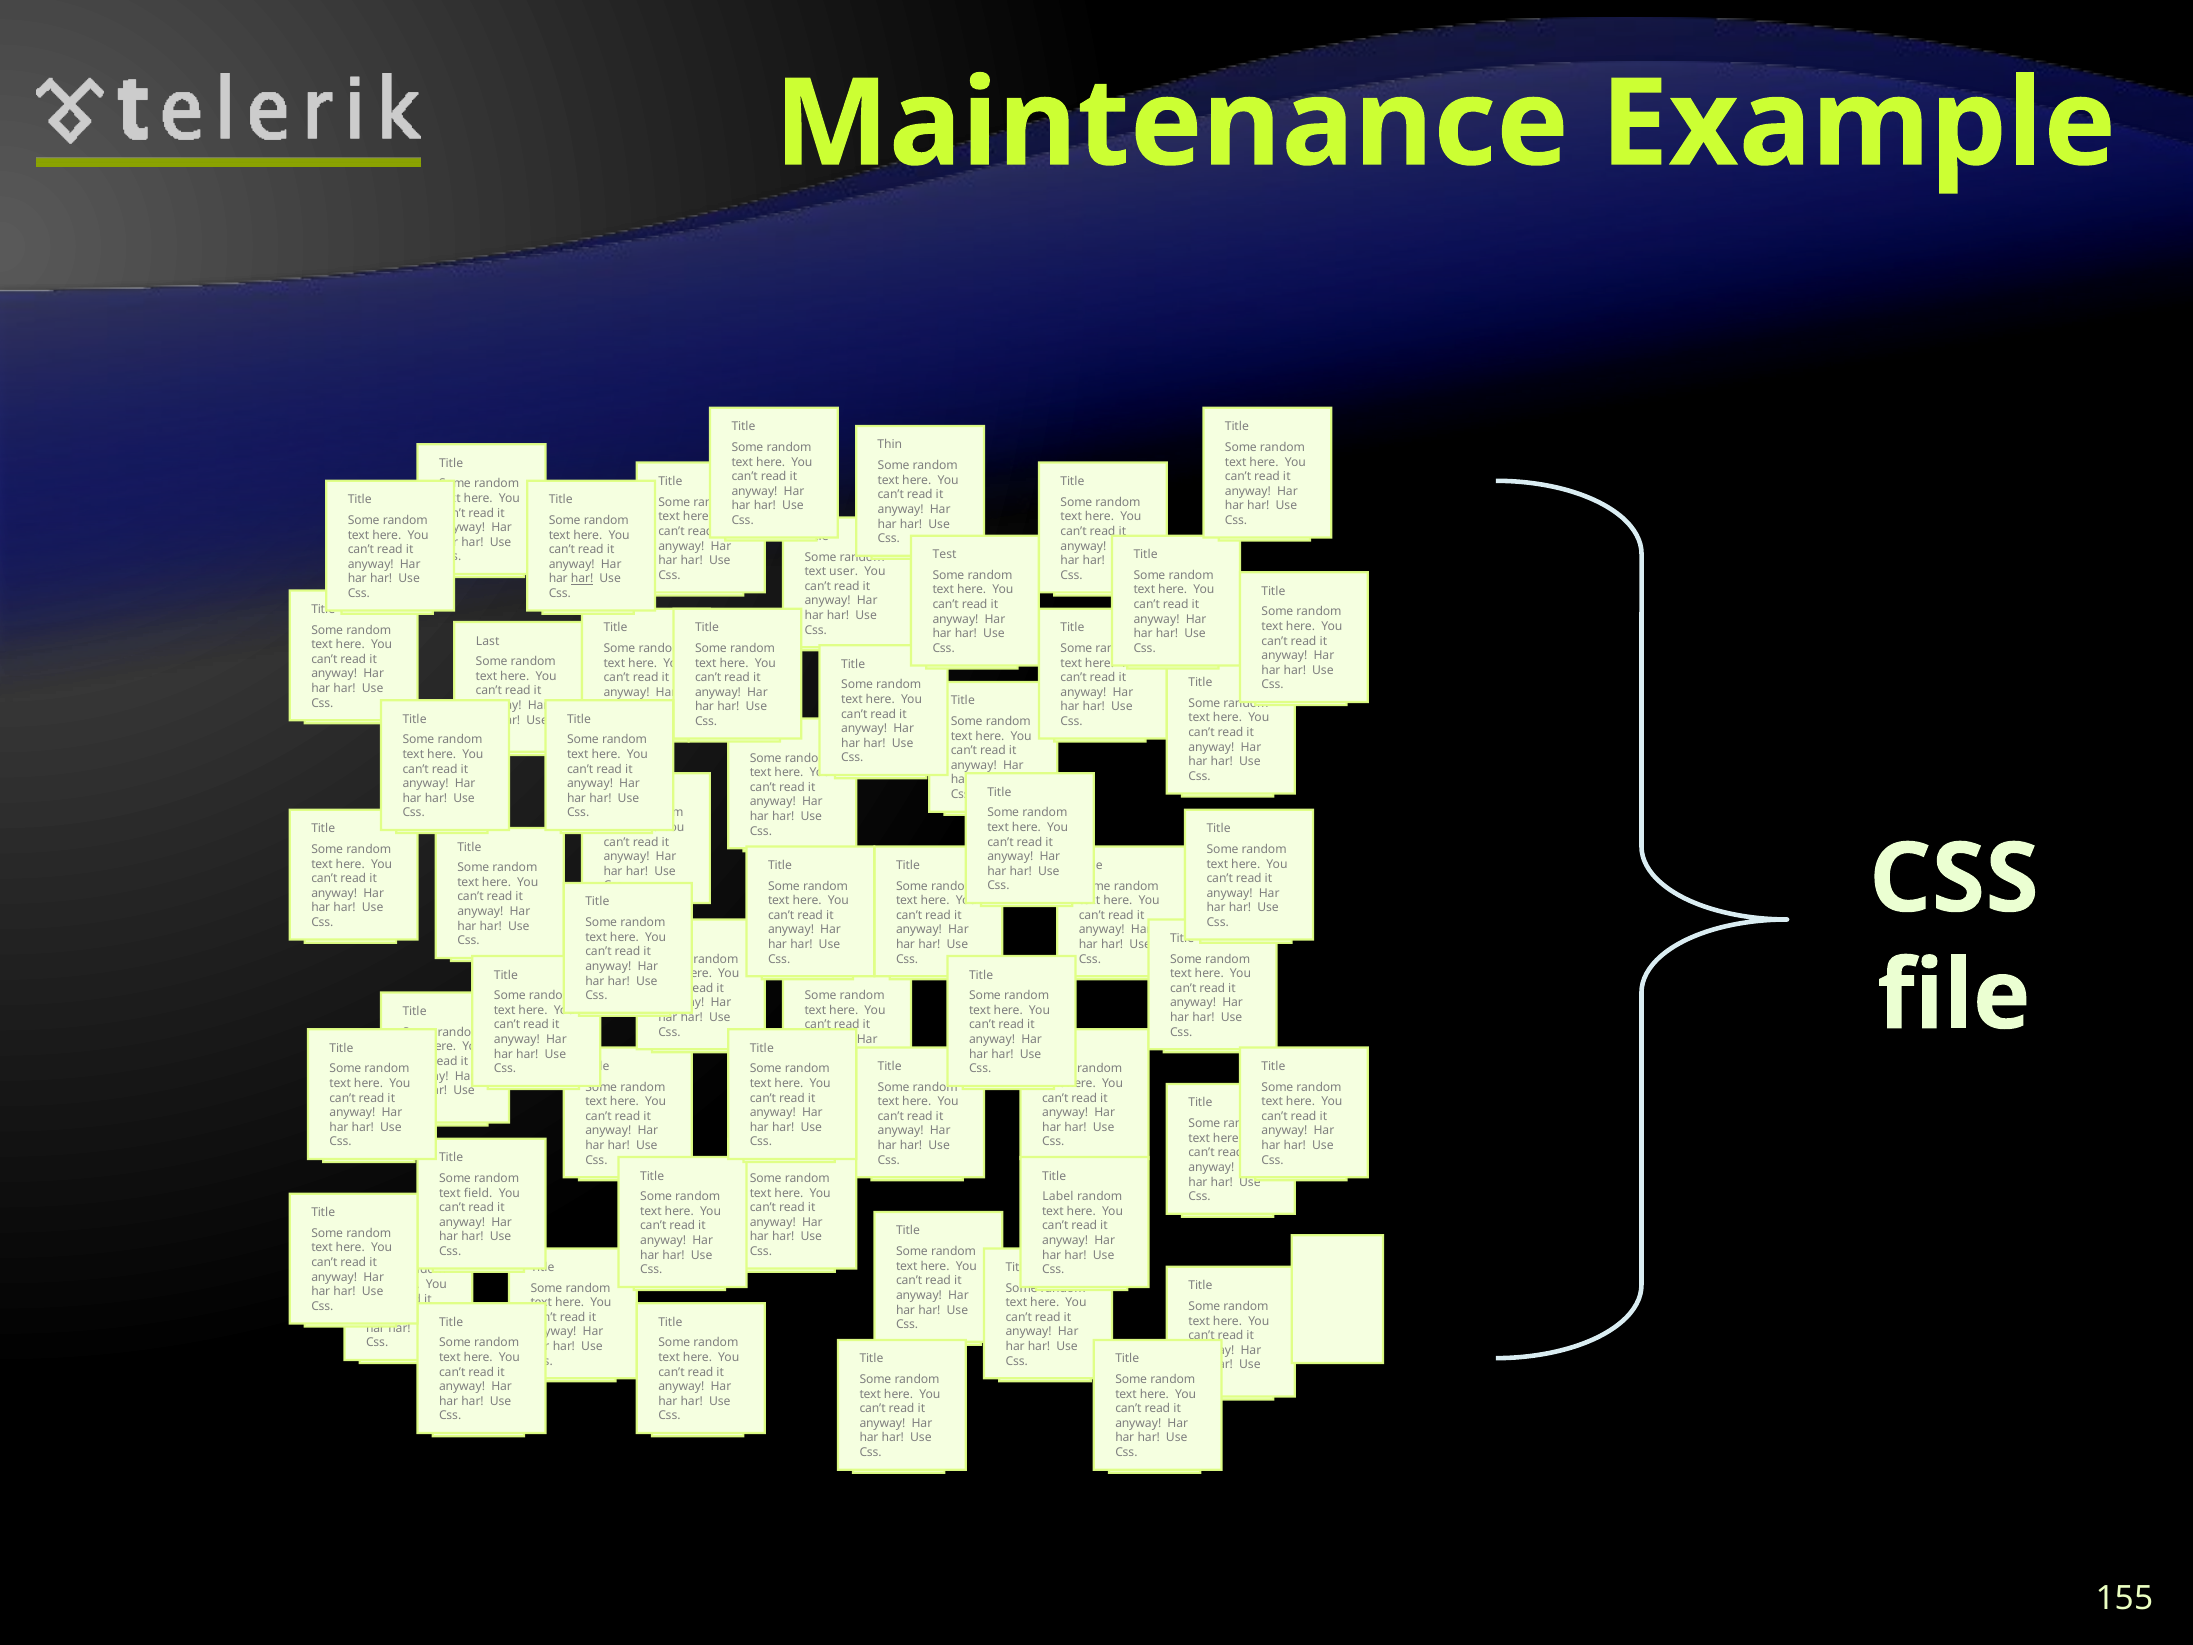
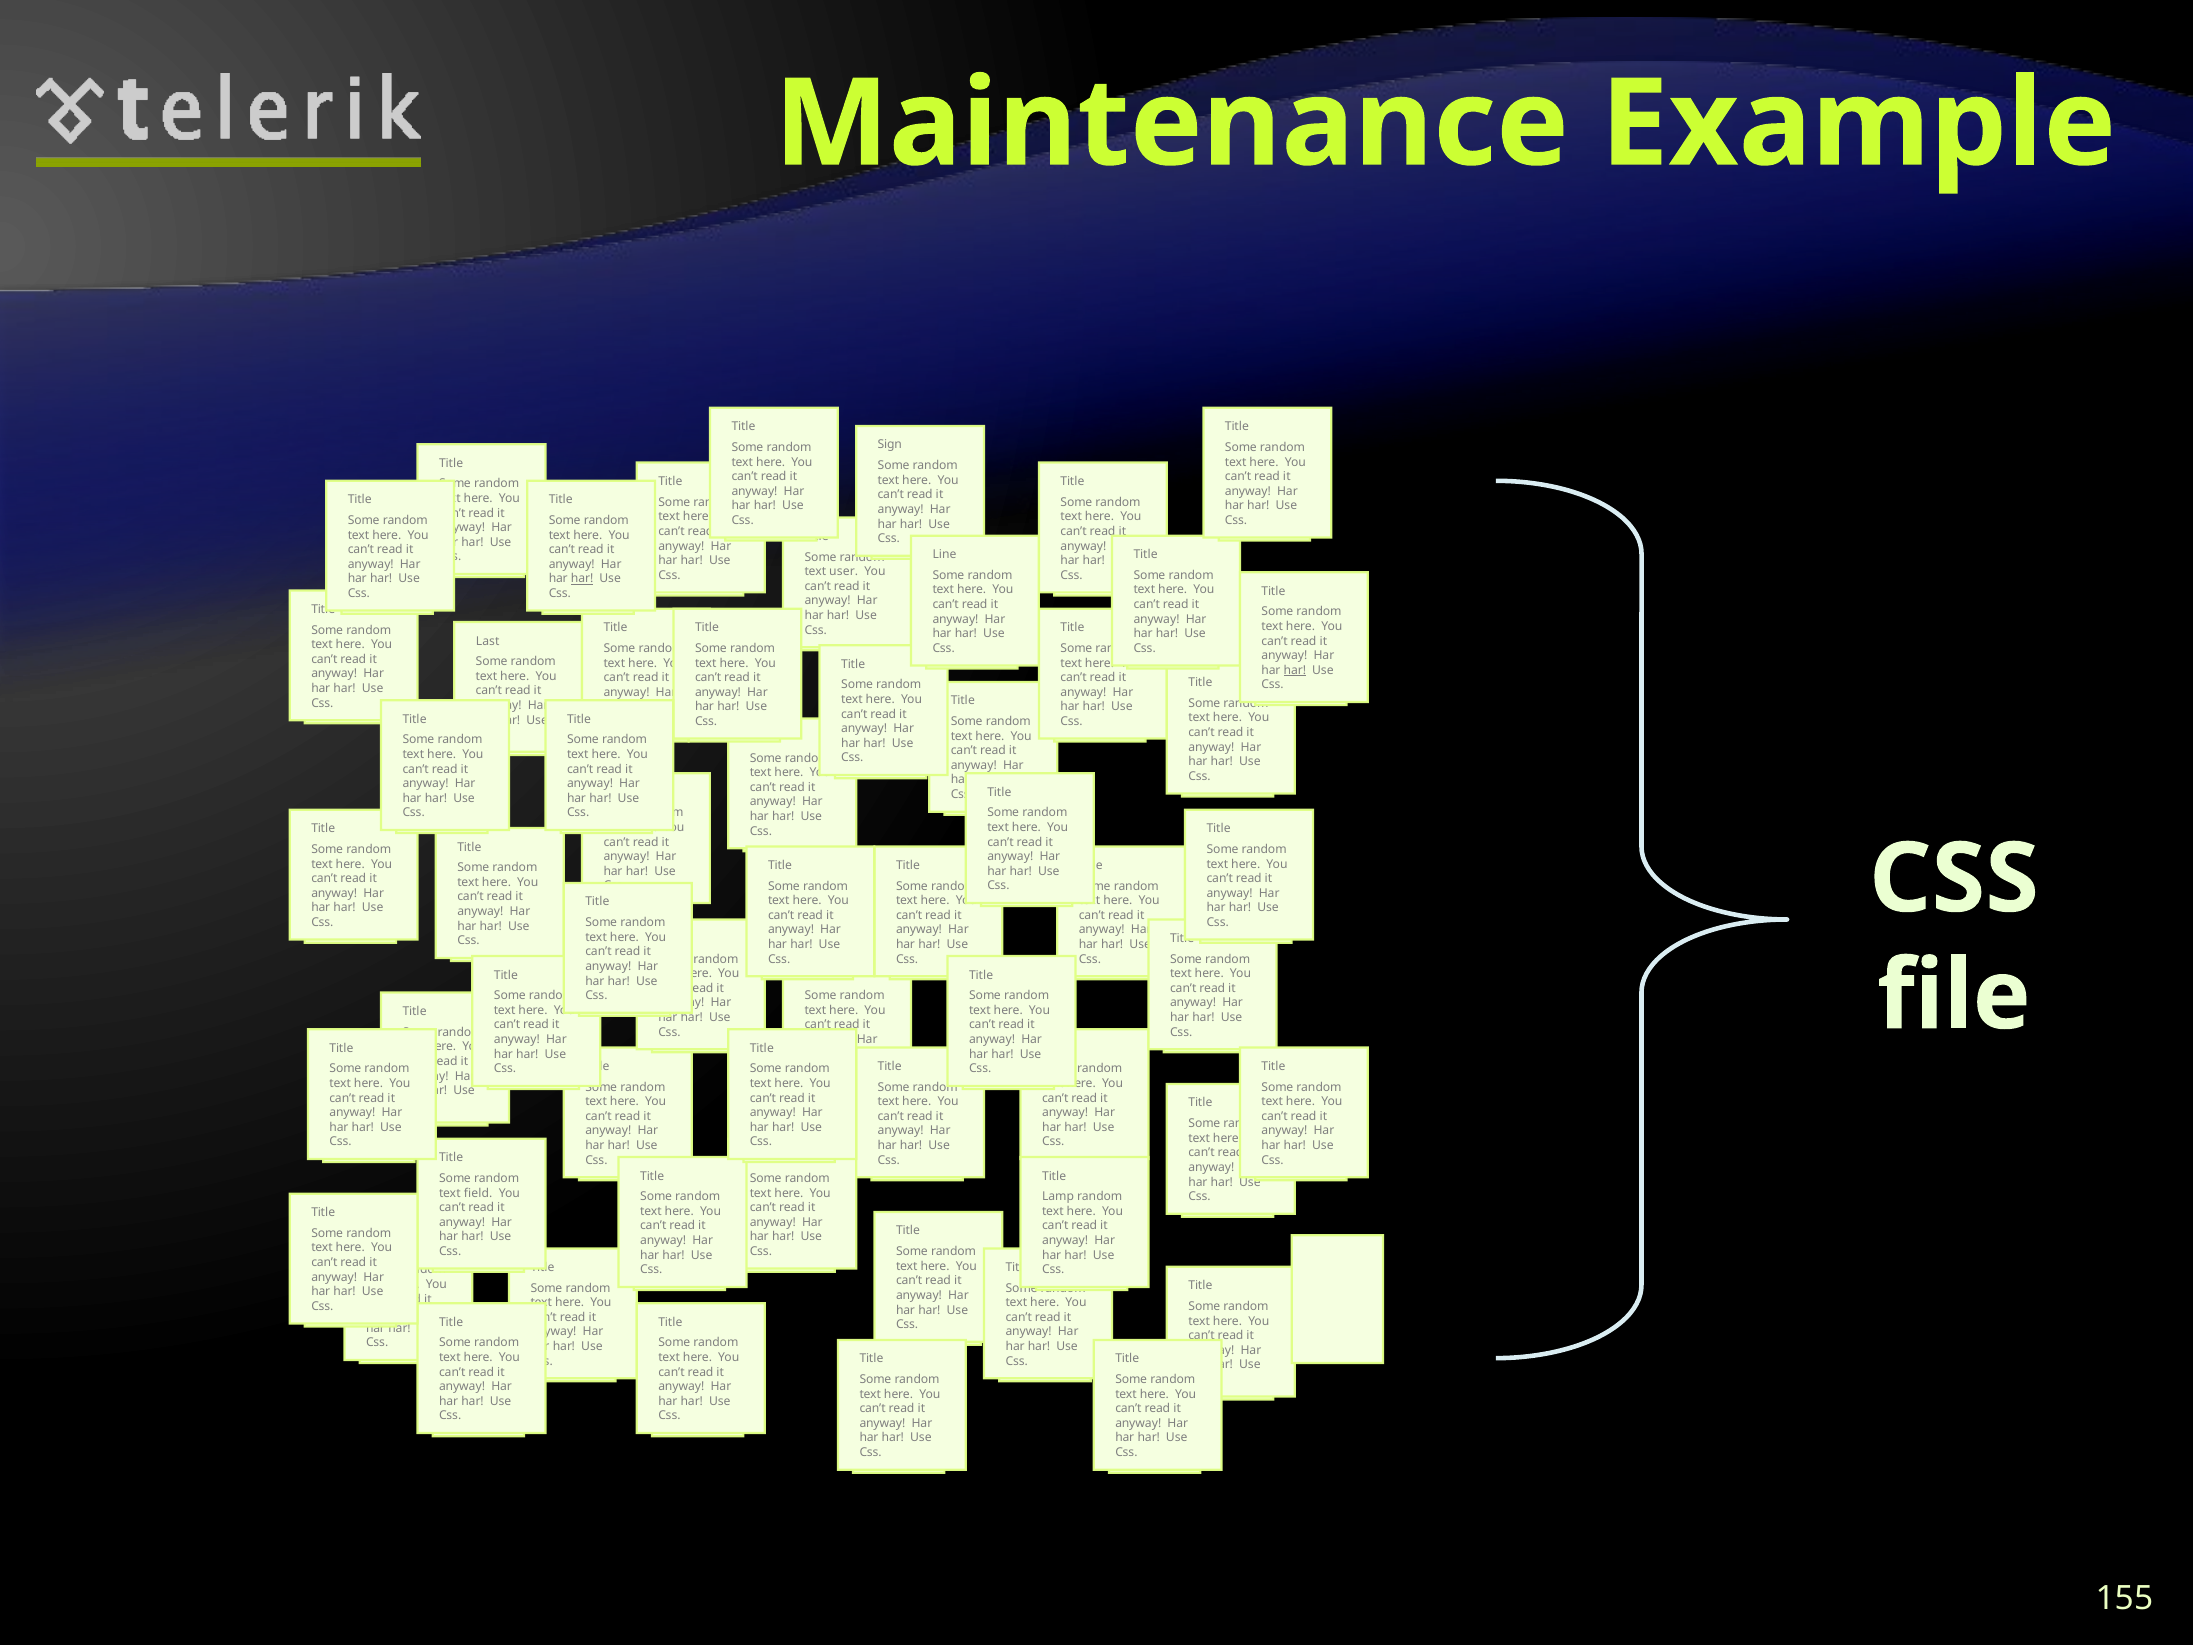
Thin: Thin -> Sign (890, 445)
Test: Test -> Line (945, 555)
har underline: none -> present (1295, 670)
Label: Label -> Lamp (1058, 1197)
